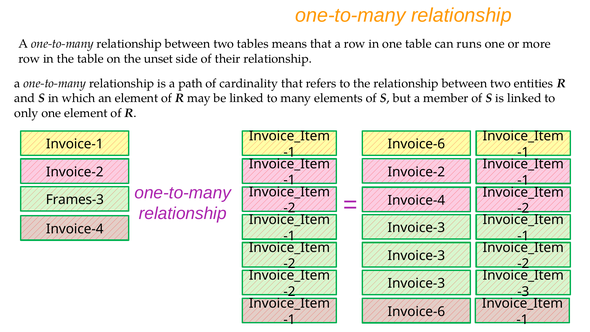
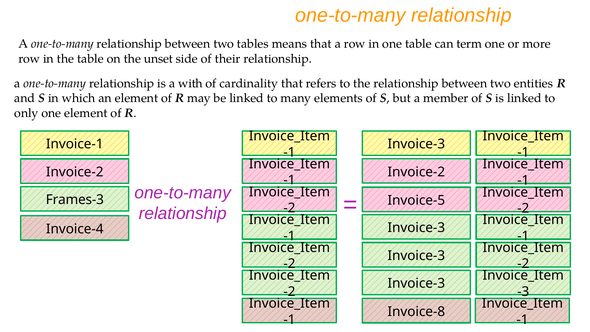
runs: runs -> term (469, 44)
path: path -> with (191, 83)
Invoice-6: Invoice-6 -> Invoice-3 (416, 144)
Invoice-4: Invoice-4 -> Invoice-5 (416, 200)
Invoice-6: Invoice-6 -> Invoice-8 (416, 311)
